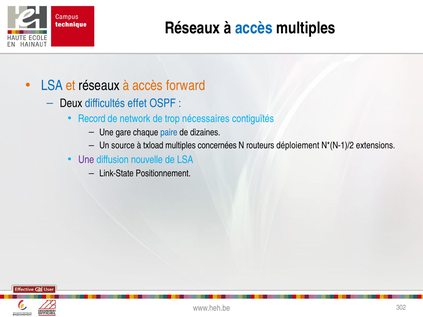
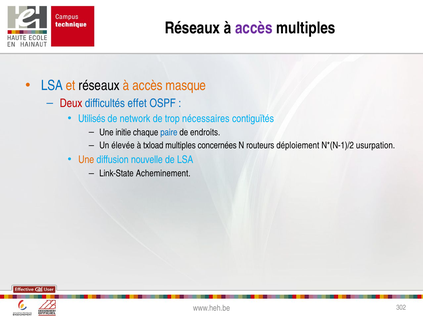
accès colour: blue -> purple (254, 28)
forward: forward -> masque (186, 86)
Deux colour: black -> red (71, 103)
Record: Record -> Utilisés (92, 119)
gare: gare -> initie (123, 132)
dizaines: dizaines -> endroits (205, 132)
source: source -> élevée (123, 146)
extensions: extensions -> usurpation (376, 146)
Une colour: purple -> orange (86, 160)
Positionnement: Positionnement -> Acheminement (163, 174)
